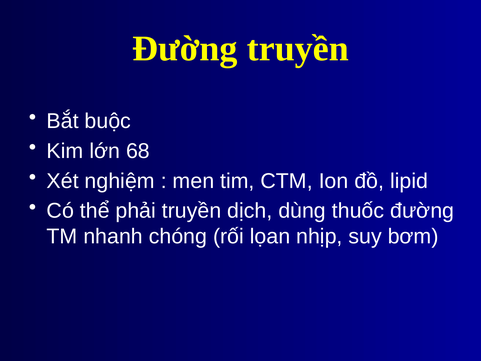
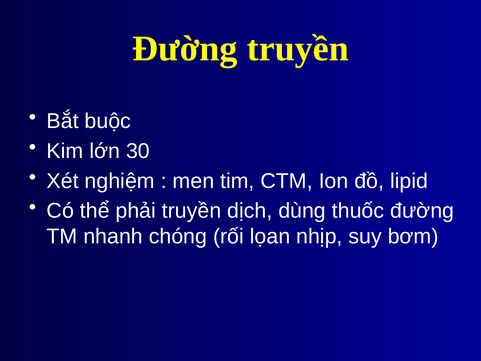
68: 68 -> 30 (138, 151)
